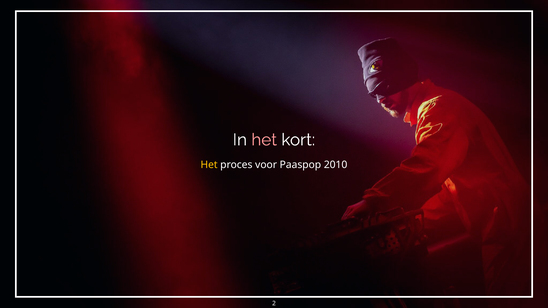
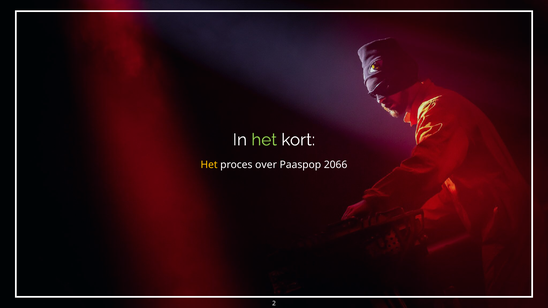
het colour: pink -> light green (264, 140)
voor: voor -> over (266, 165)
2010: 2010 -> 2066 (336, 165)
